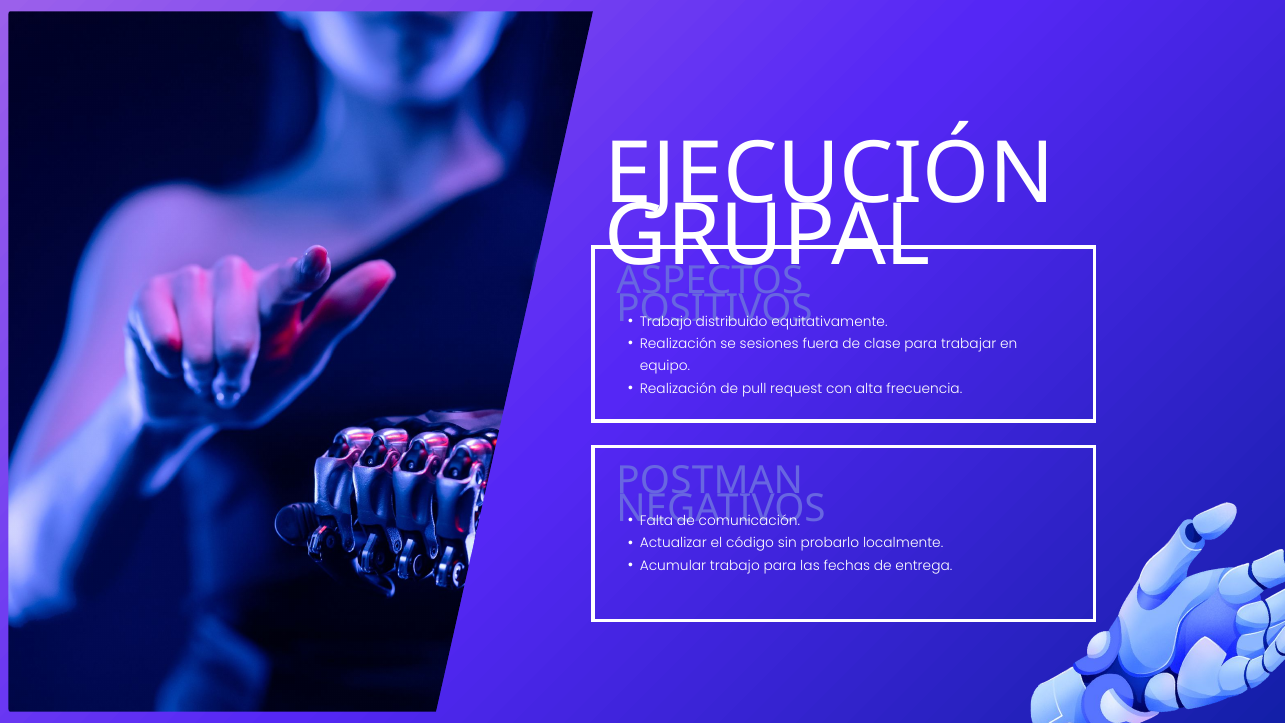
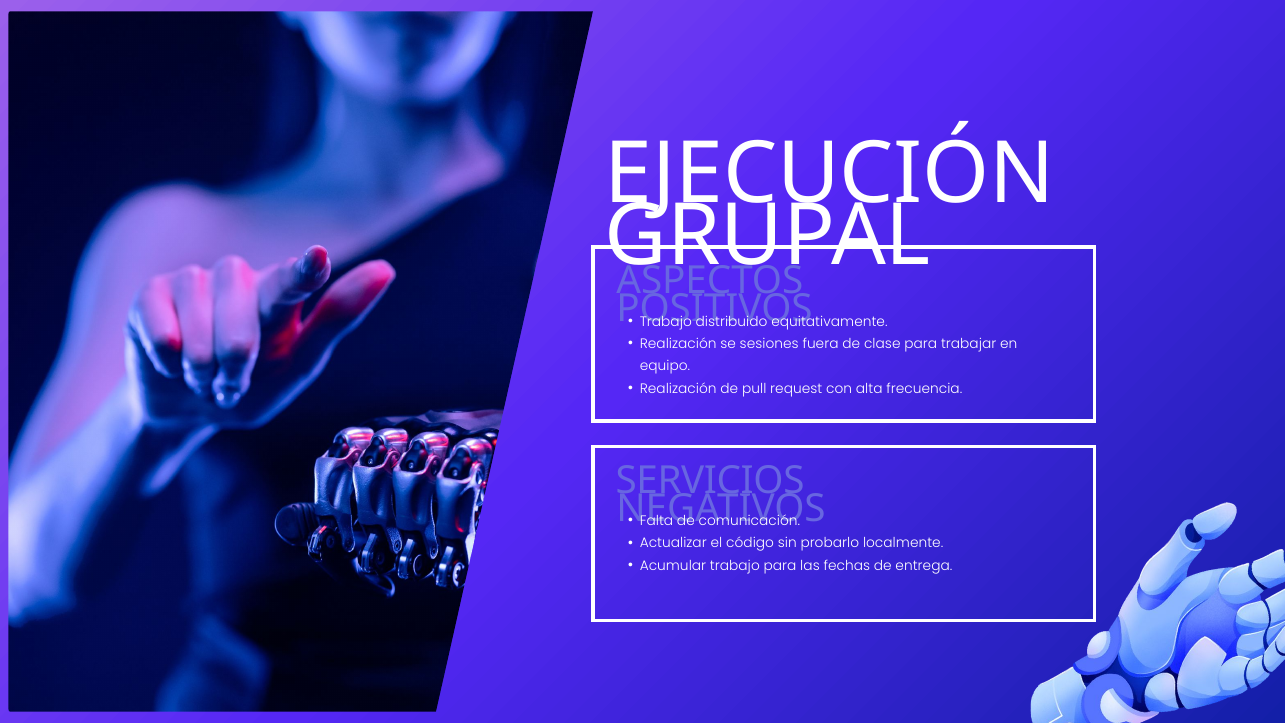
POSTMAN: POSTMAN -> SERVICIOS (710, 481)
